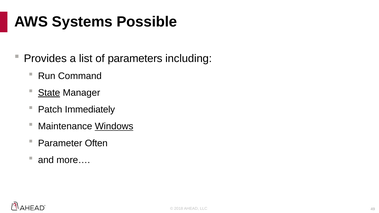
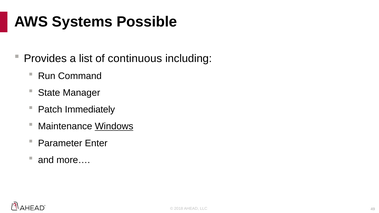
parameters: parameters -> continuous (135, 58)
State underline: present -> none (49, 93)
Often: Often -> Enter (96, 143)
